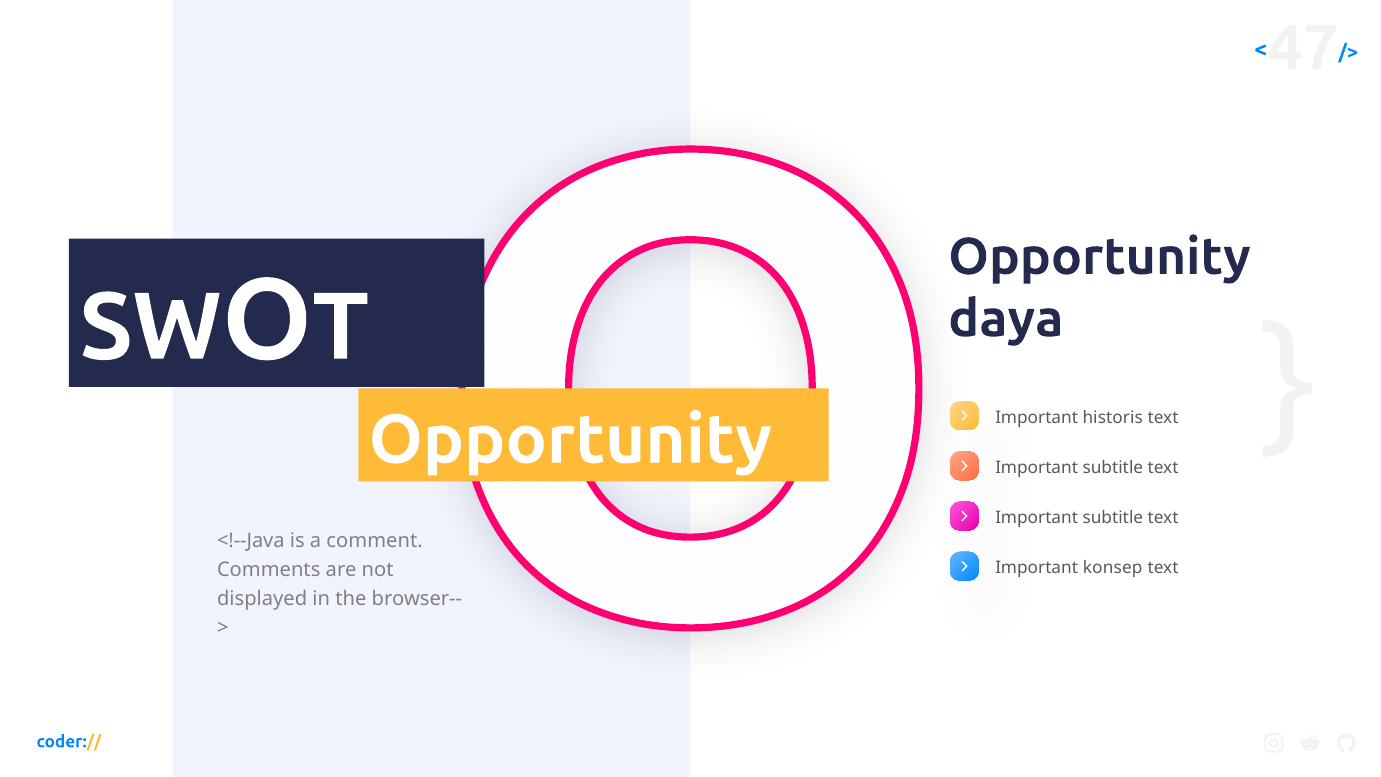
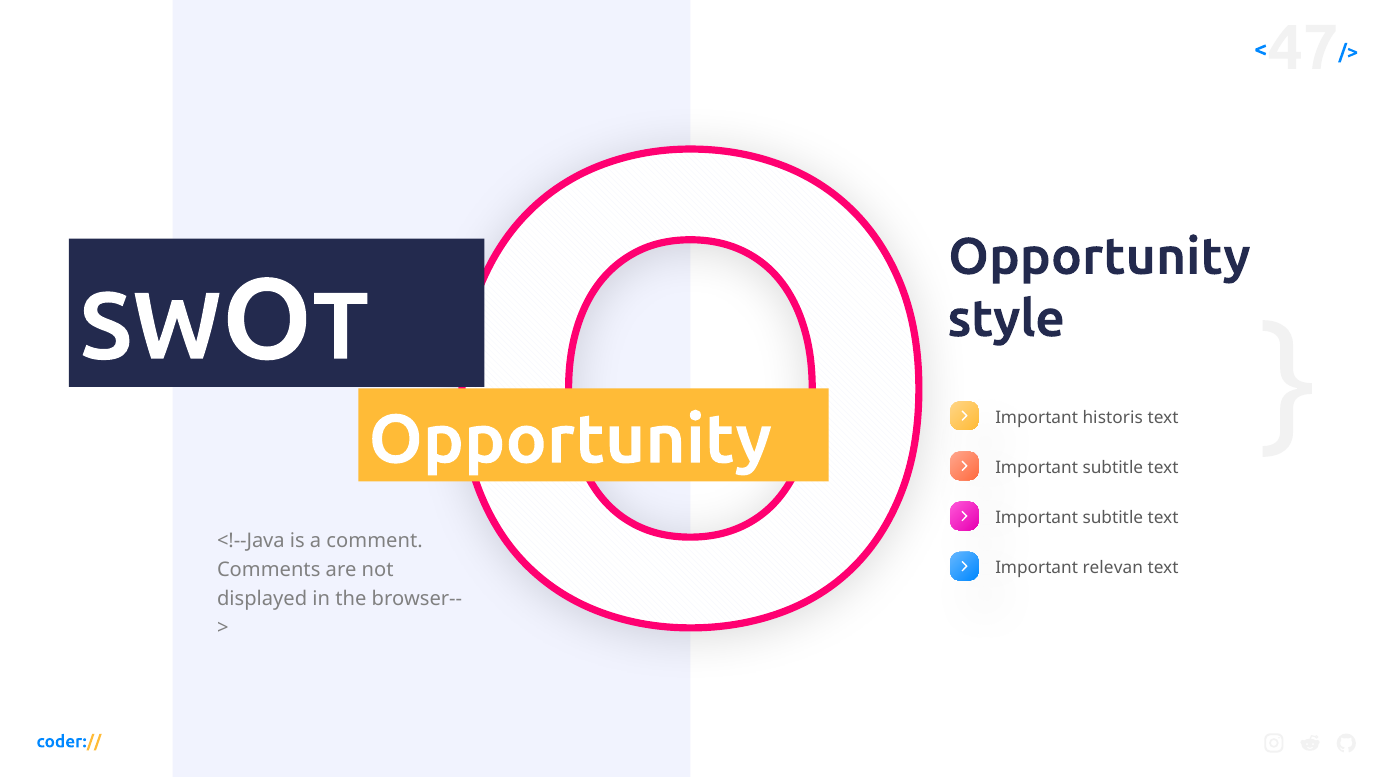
daya: daya -> style (1006, 319)
konsep: konsep -> relevan (1113, 568)
